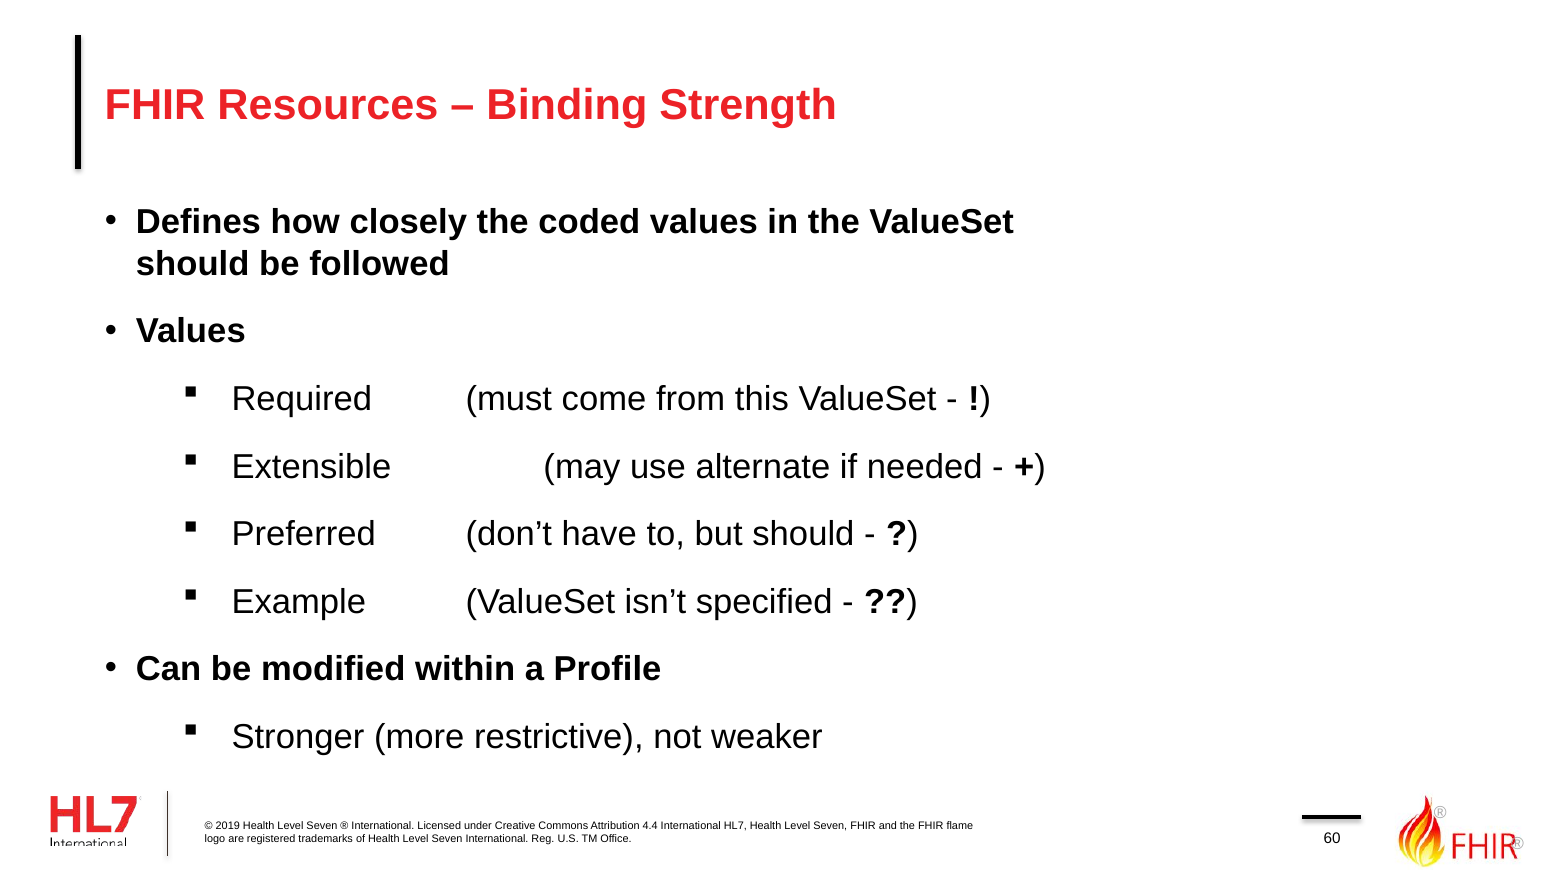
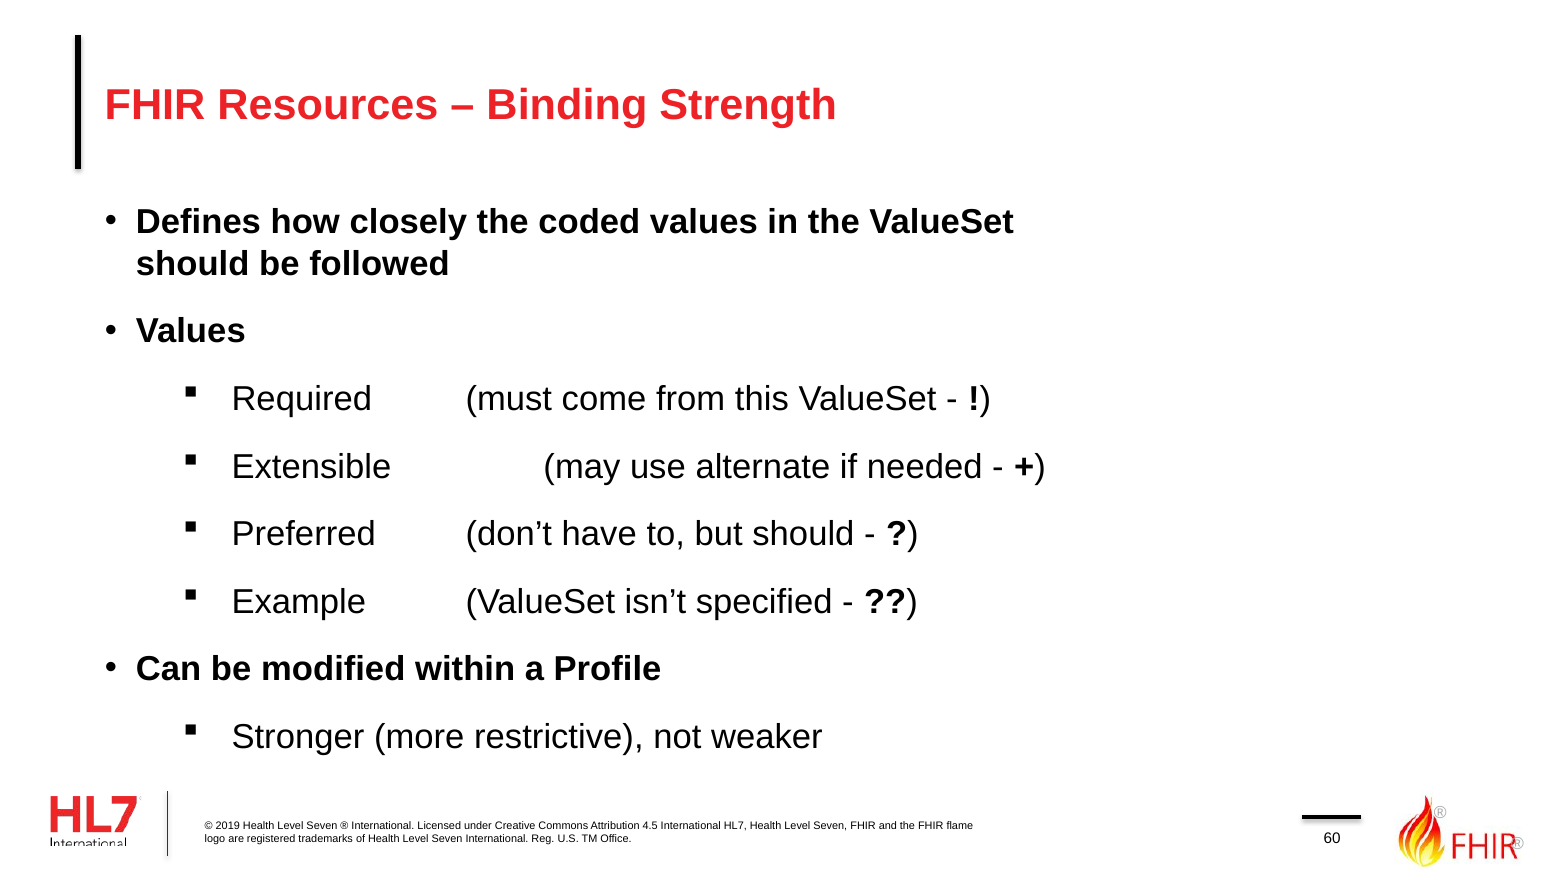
4.4: 4.4 -> 4.5 (650, 826)
